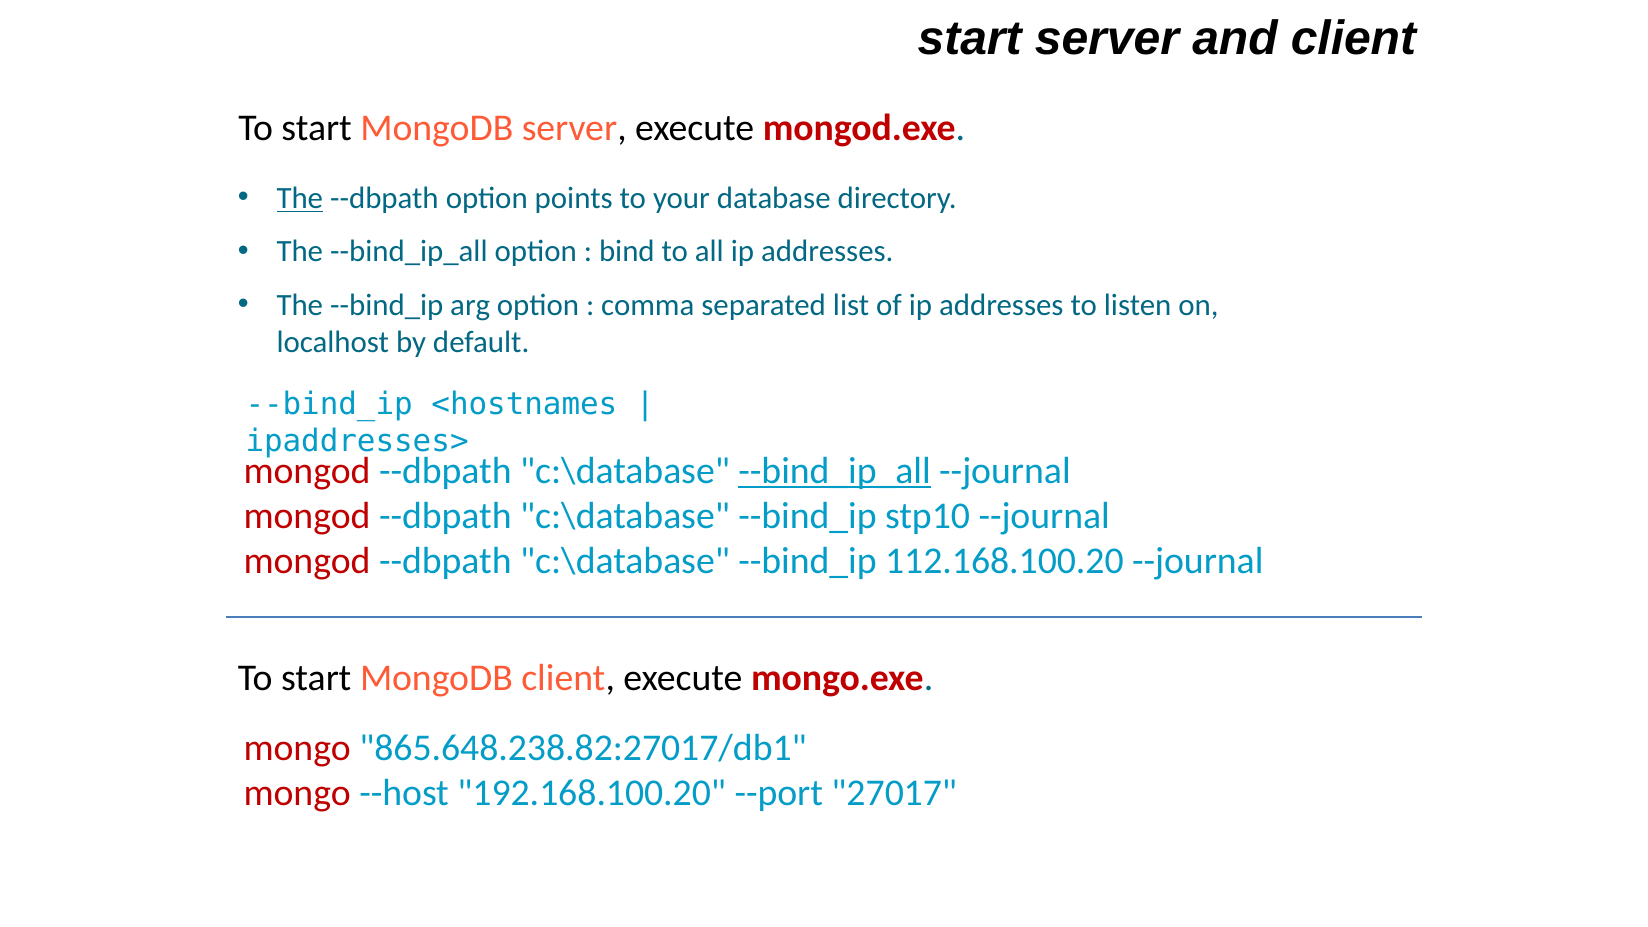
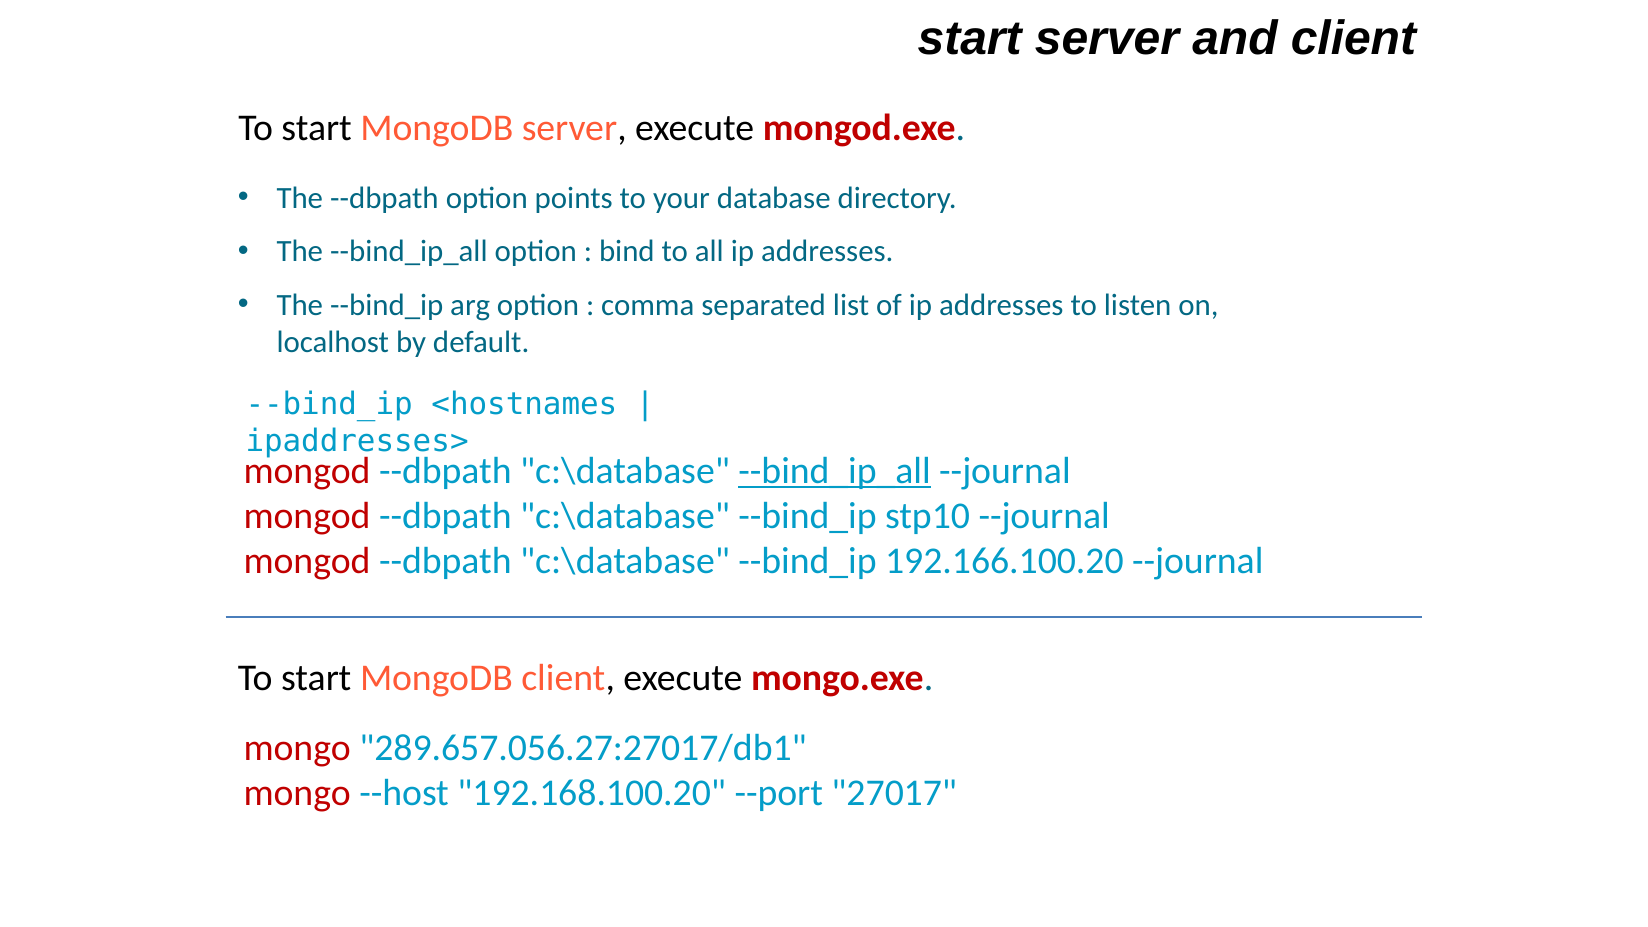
The underline: present -> none (300, 198)
112.168.100.20: 112.168.100.20 -> 192.166.100.20 (1004, 561)
865.648.238.82:27017/db1: 865.648.238.82:27017/db1 -> 289.657.056.27:27017/db1 (583, 748)
